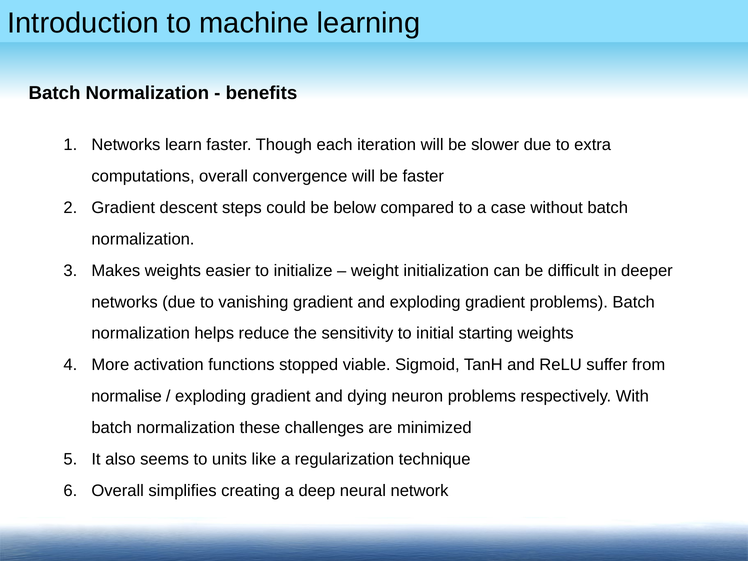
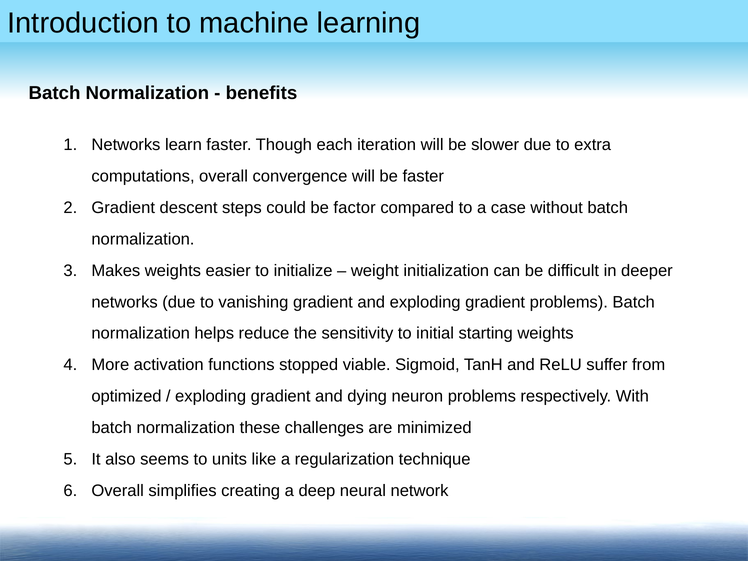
below: below -> factor (355, 208)
normalise: normalise -> optimized (126, 396)
